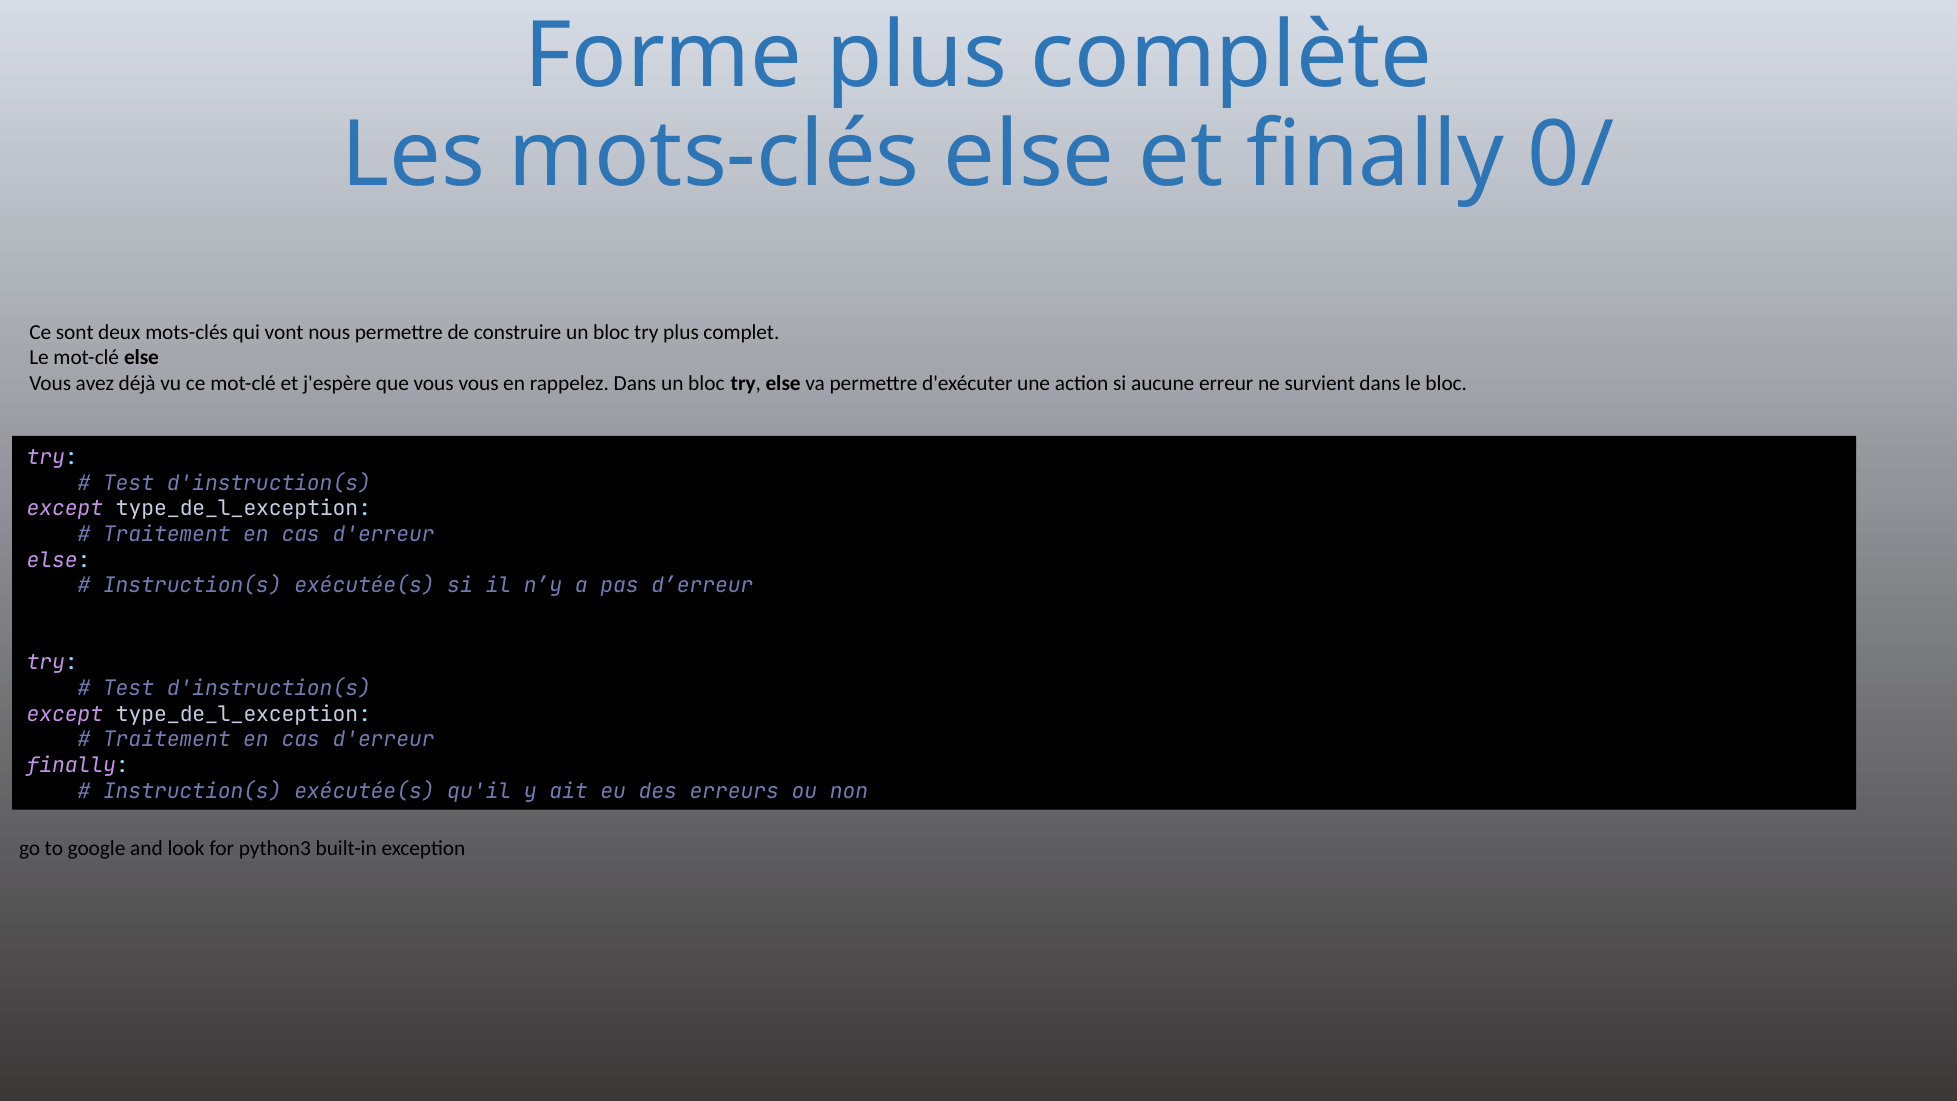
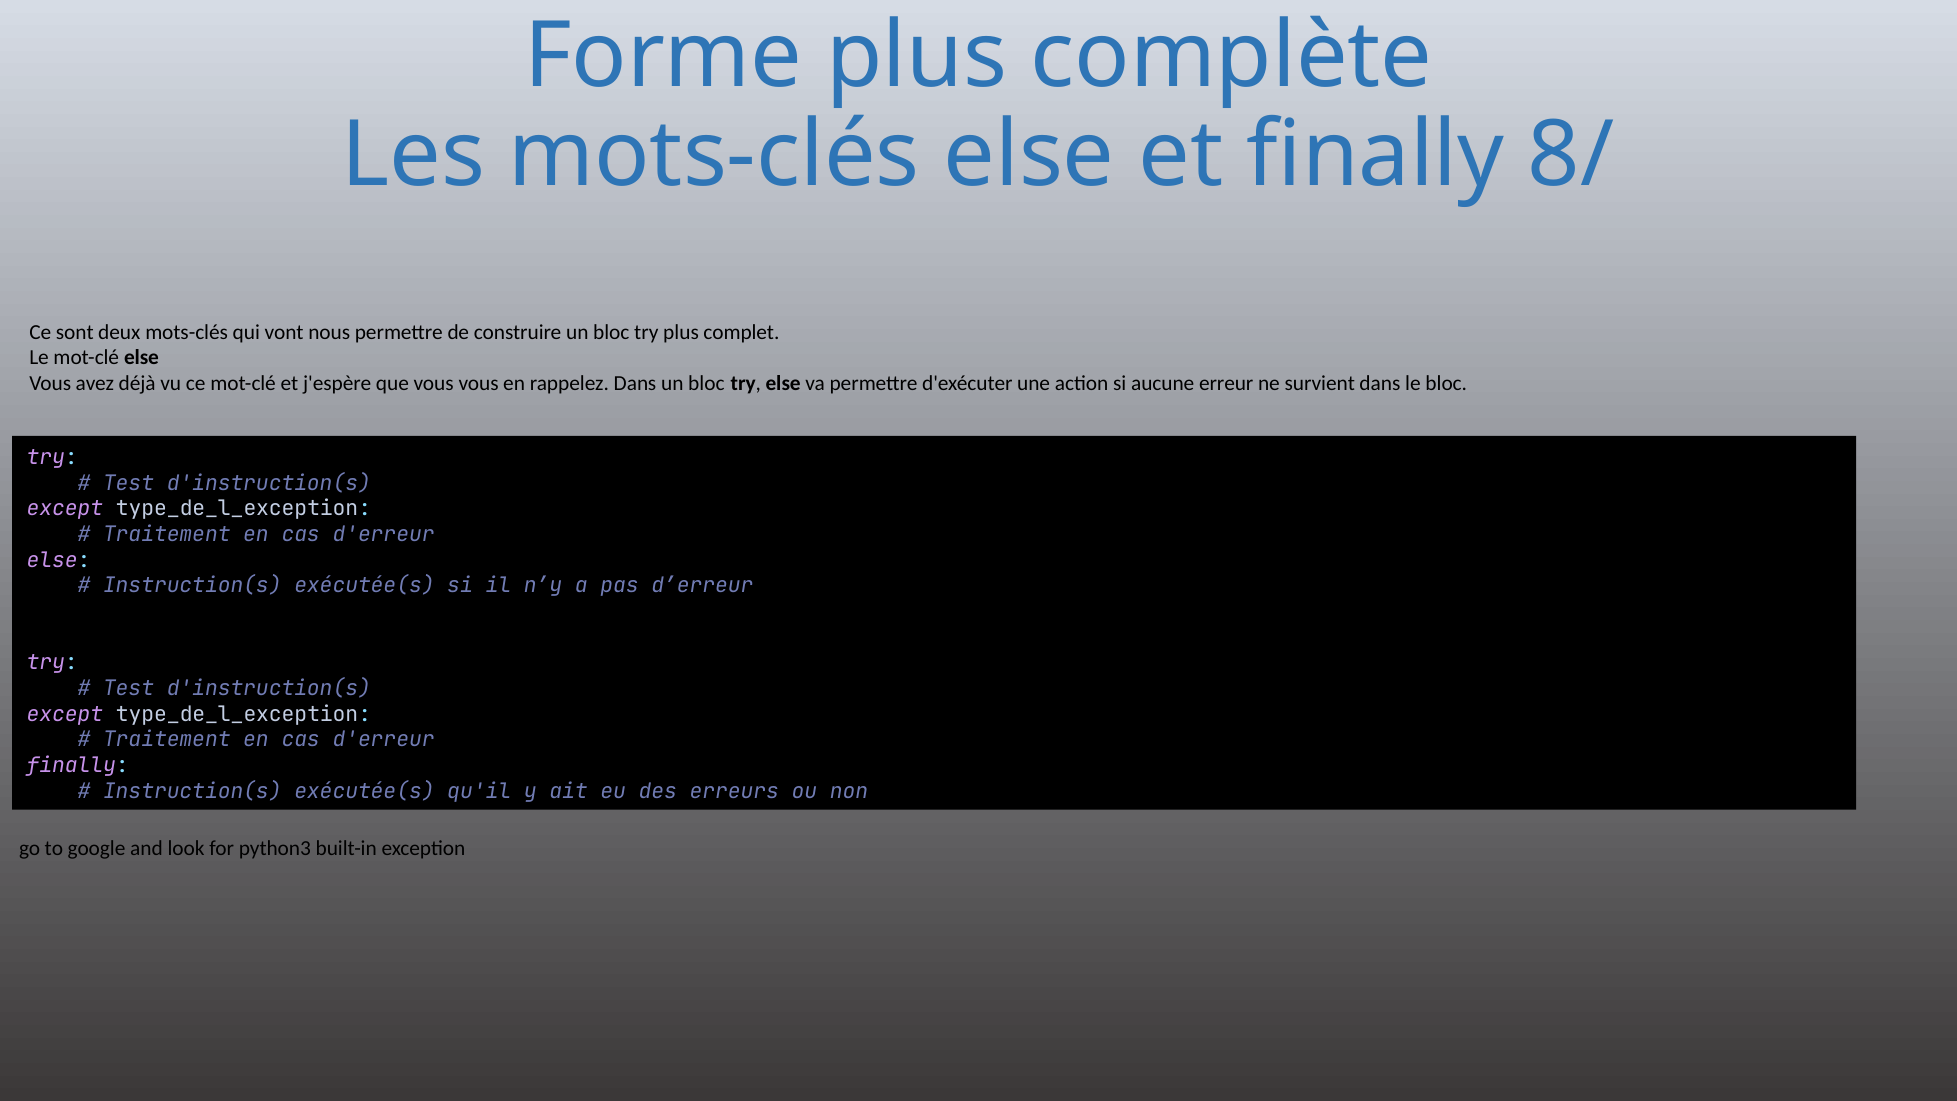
0/: 0/ -> 8/ (1571, 155)
